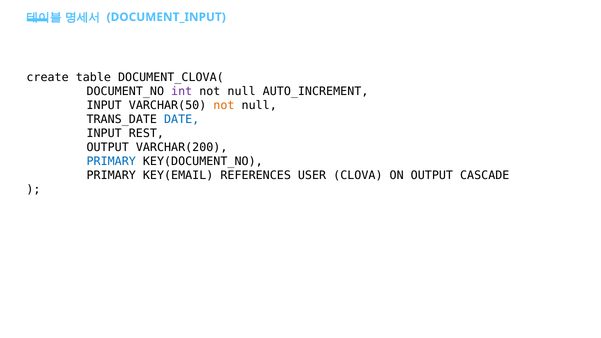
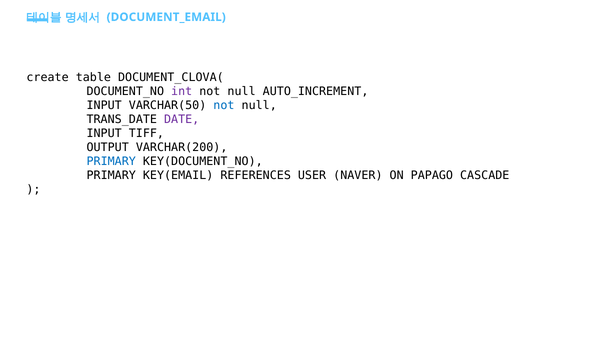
DOCUMENT_INPUT: DOCUMENT_INPUT -> DOCUMENT_EMAIL (166, 17)
not colour: orange -> blue (224, 105)
DATE colour: blue -> purple (182, 119)
REST: REST -> TIFF (146, 133)
CLOVA: CLOVA -> NAVER (358, 176)
ON OUTPUT: OUTPUT -> PAPAGO (432, 176)
